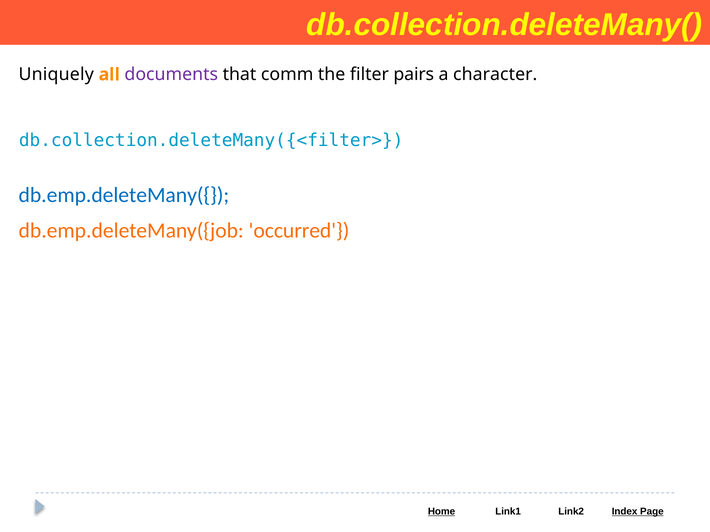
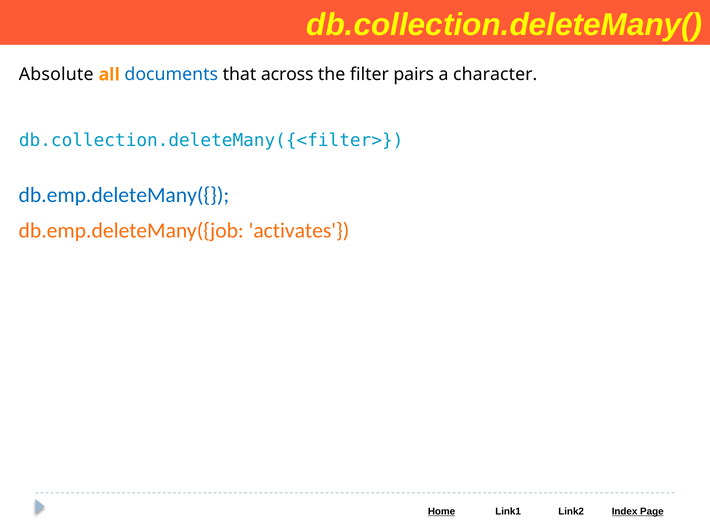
Uniquely: Uniquely -> Absolute (56, 75)
documents colour: purple -> blue (171, 75)
comm: comm -> across (287, 75)
occurred: occurred -> activates (299, 231)
